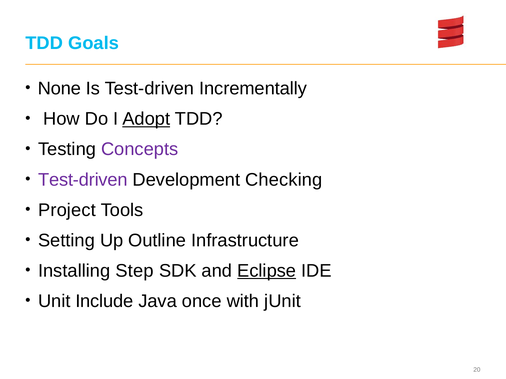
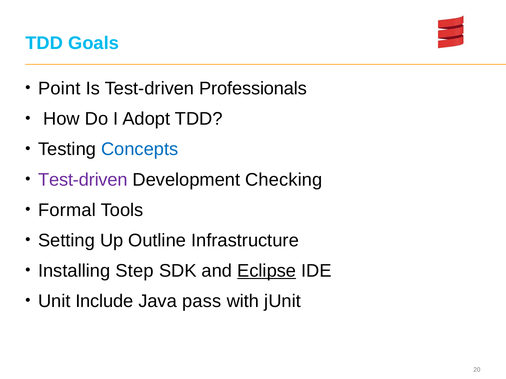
None: None -> Point (59, 89)
Incrementally: Incrementally -> Professionals (253, 89)
Adopt underline: present -> none (146, 119)
Concepts colour: purple -> blue (140, 149)
Project: Project -> Formal (67, 210)
once: once -> pass (202, 301)
